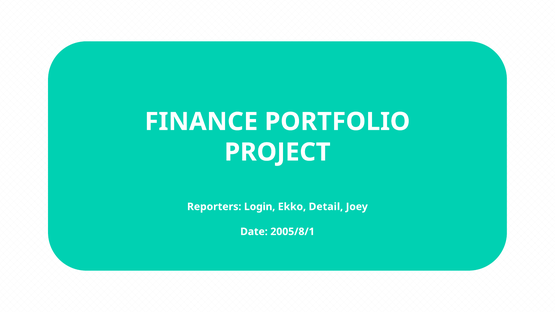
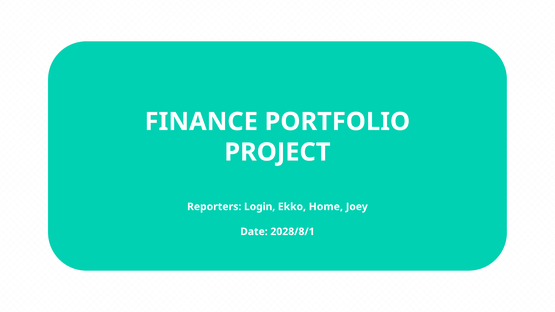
Detail: Detail -> Home (326, 207)
2005/8/1: 2005/8/1 -> 2028/8/1 (293, 232)
